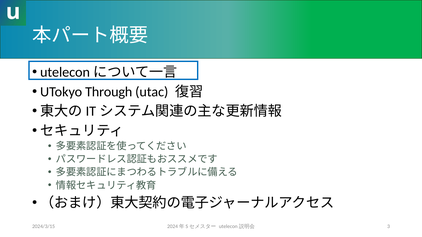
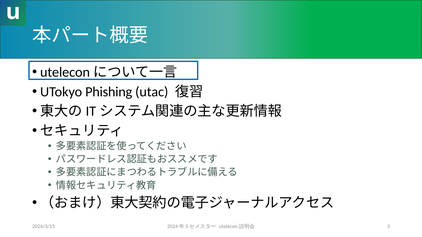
Through: Through -> Phishing (109, 92)
